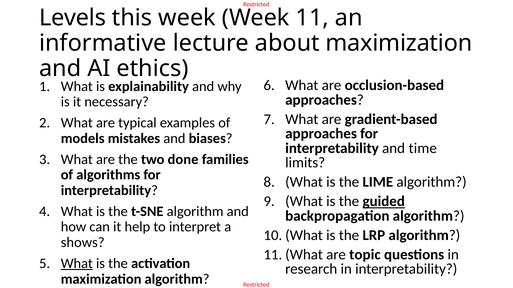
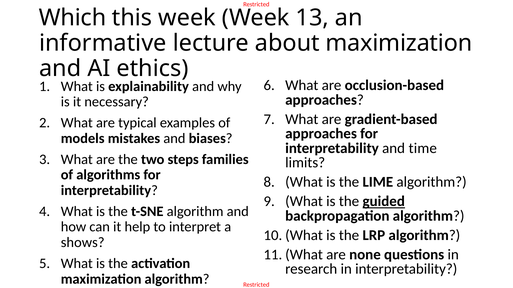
Levels: Levels -> Which (73, 18)
11: 11 -> 13 (312, 18)
done: done -> steps (183, 160)
topic: topic -> none (365, 255)
What underline: present -> none (77, 264)
